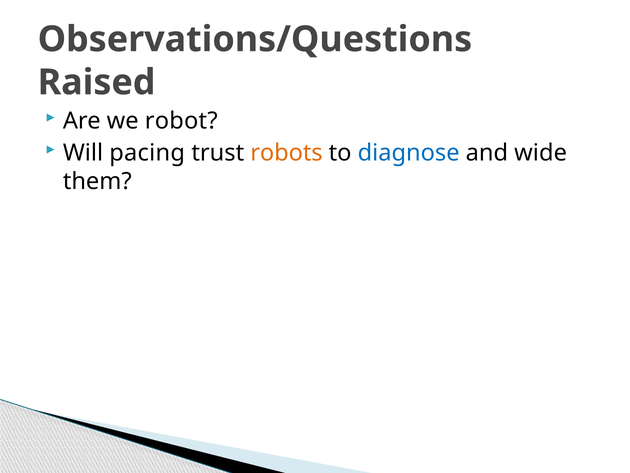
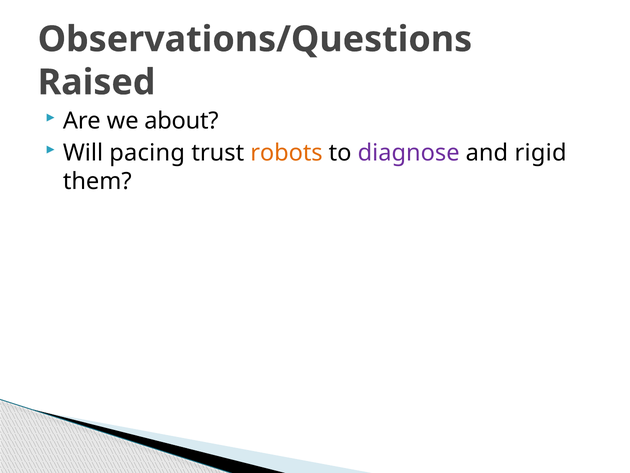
robot: robot -> about (181, 121)
diagnose colour: blue -> purple (409, 153)
wide: wide -> rigid (541, 153)
